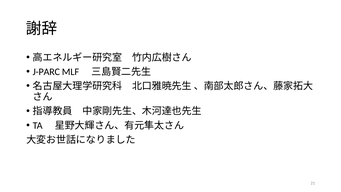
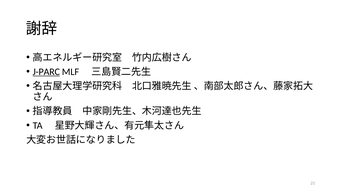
J-PARC underline: none -> present (46, 72)
